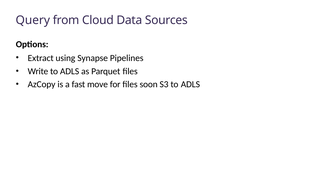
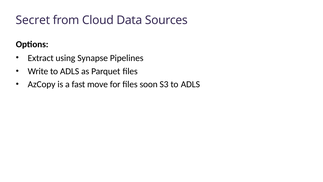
Query: Query -> Secret (33, 20)
